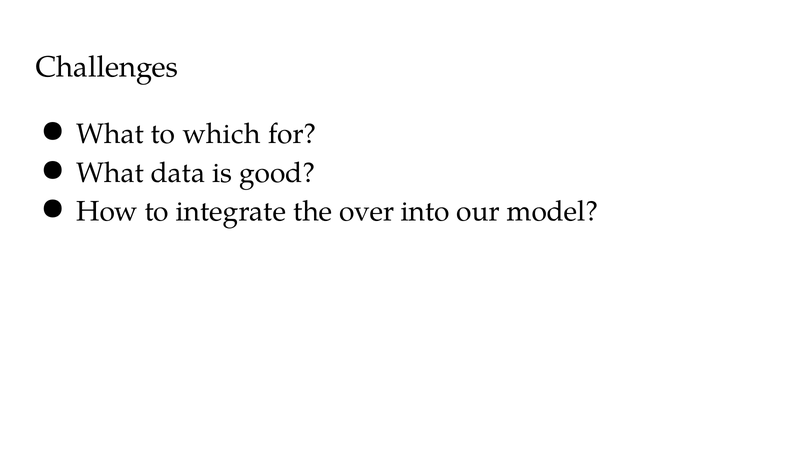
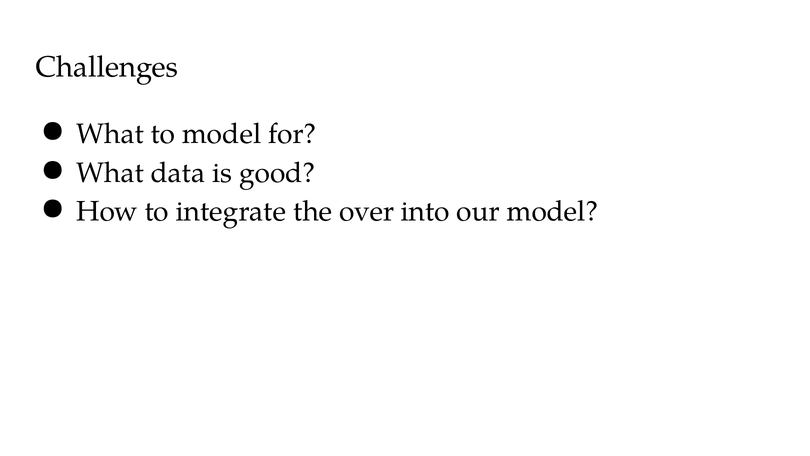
to which: which -> model (222, 134)
